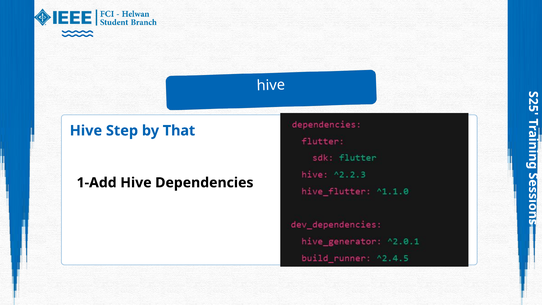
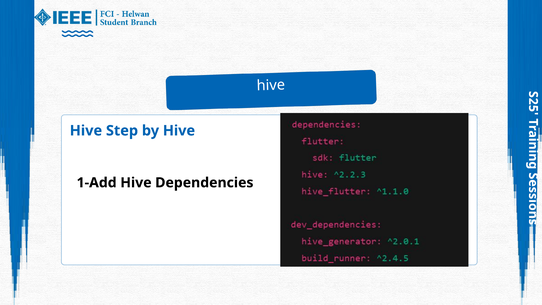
by That: That -> Hive (179, 131)
